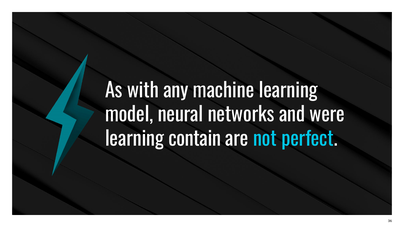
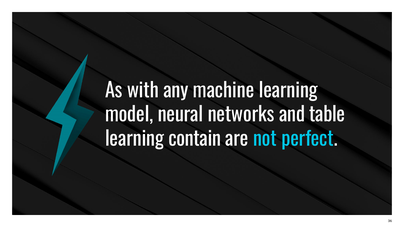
were: were -> table (327, 115)
